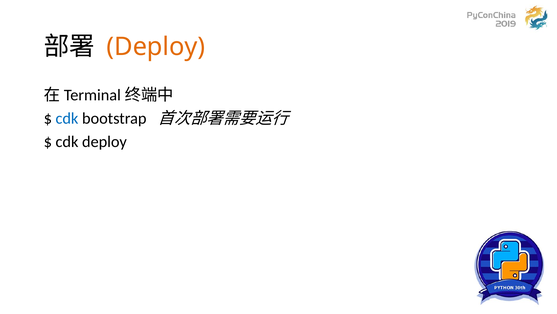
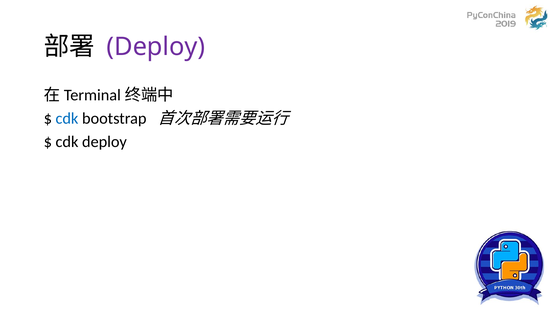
Deploy colour: orange -> purple (156, 47)
